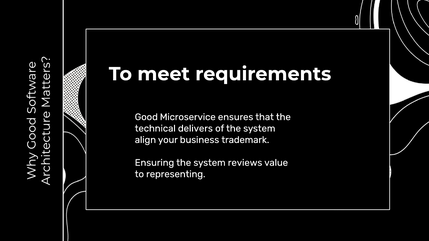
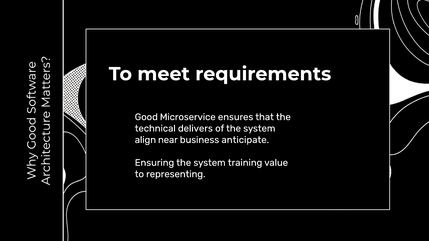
your: your -> near (168, 140)
trademark: trademark -> anticipate (245, 140)
reviews: reviews -> training (245, 163)
